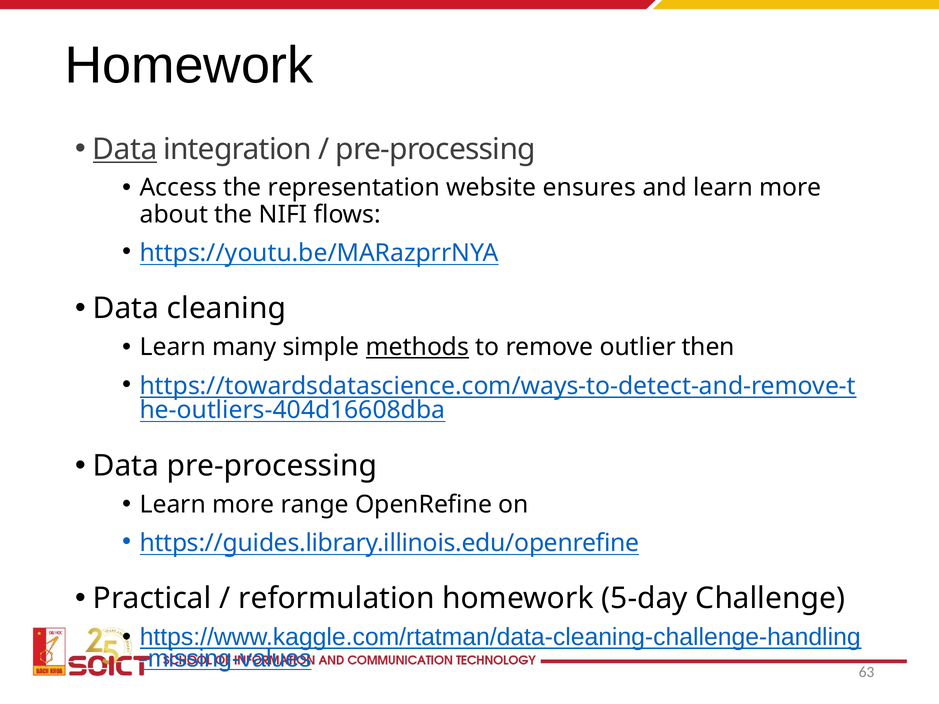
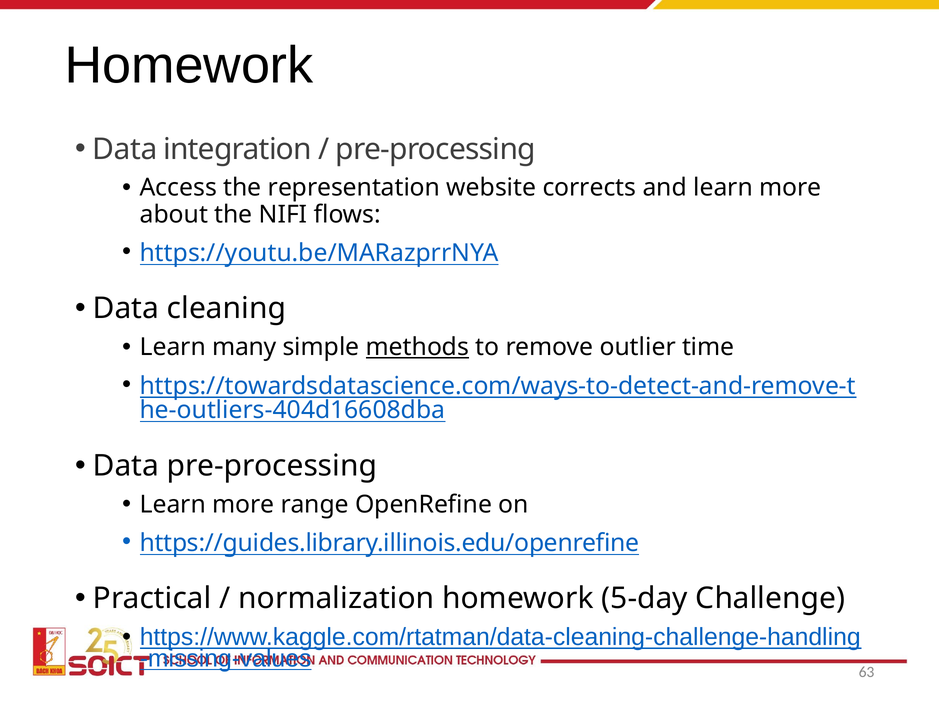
Data underline: present -> none (125, 149)
ensures: ensures -> corrects (589, 188)
then: then -> time (708, 347)
reformulation: reformulation -> normalization (336, 599)
